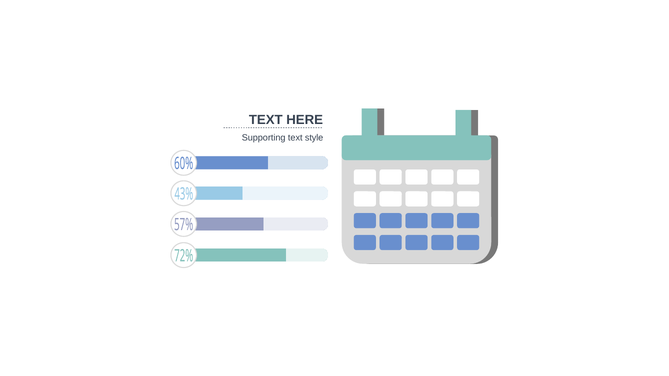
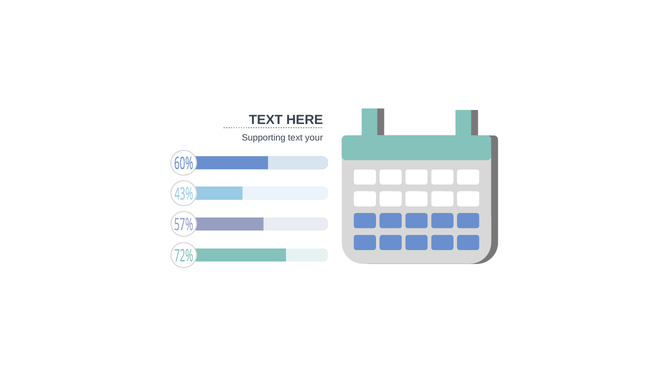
style: style -> your (314, 138)
